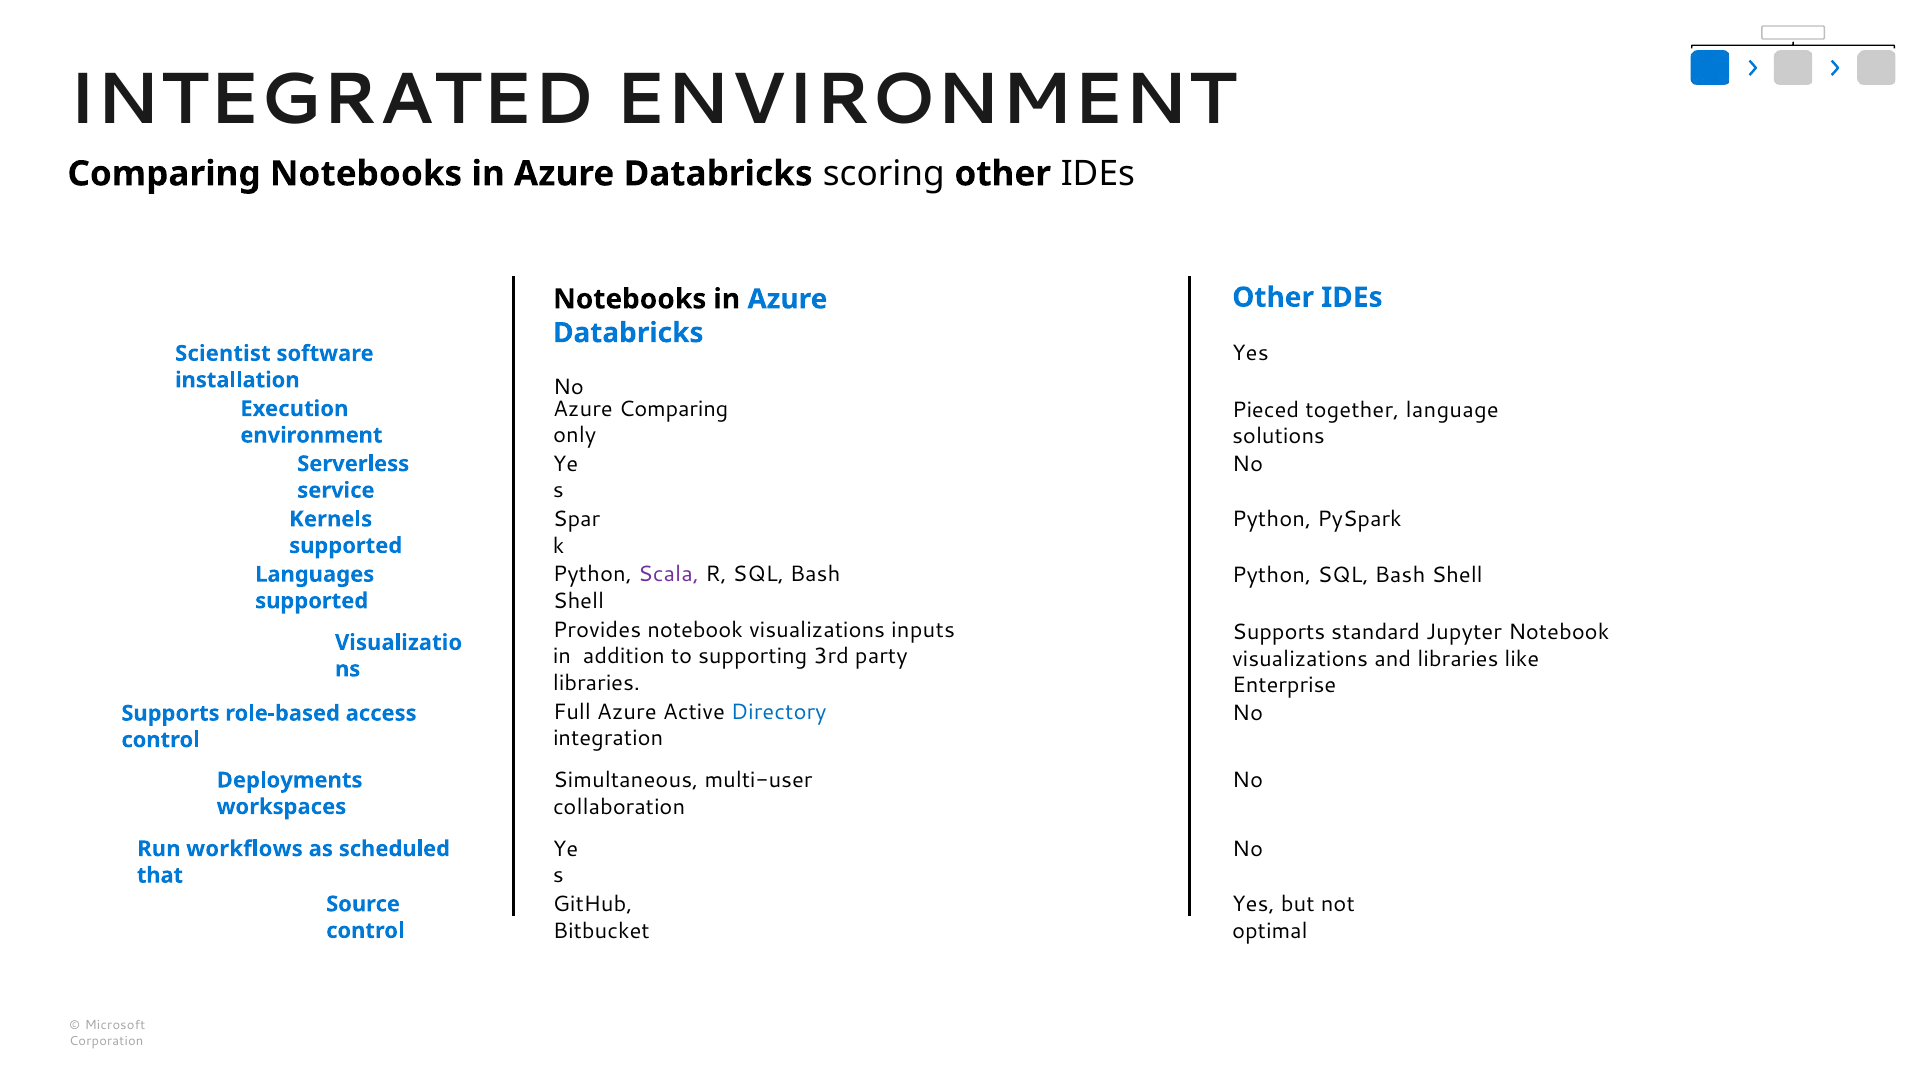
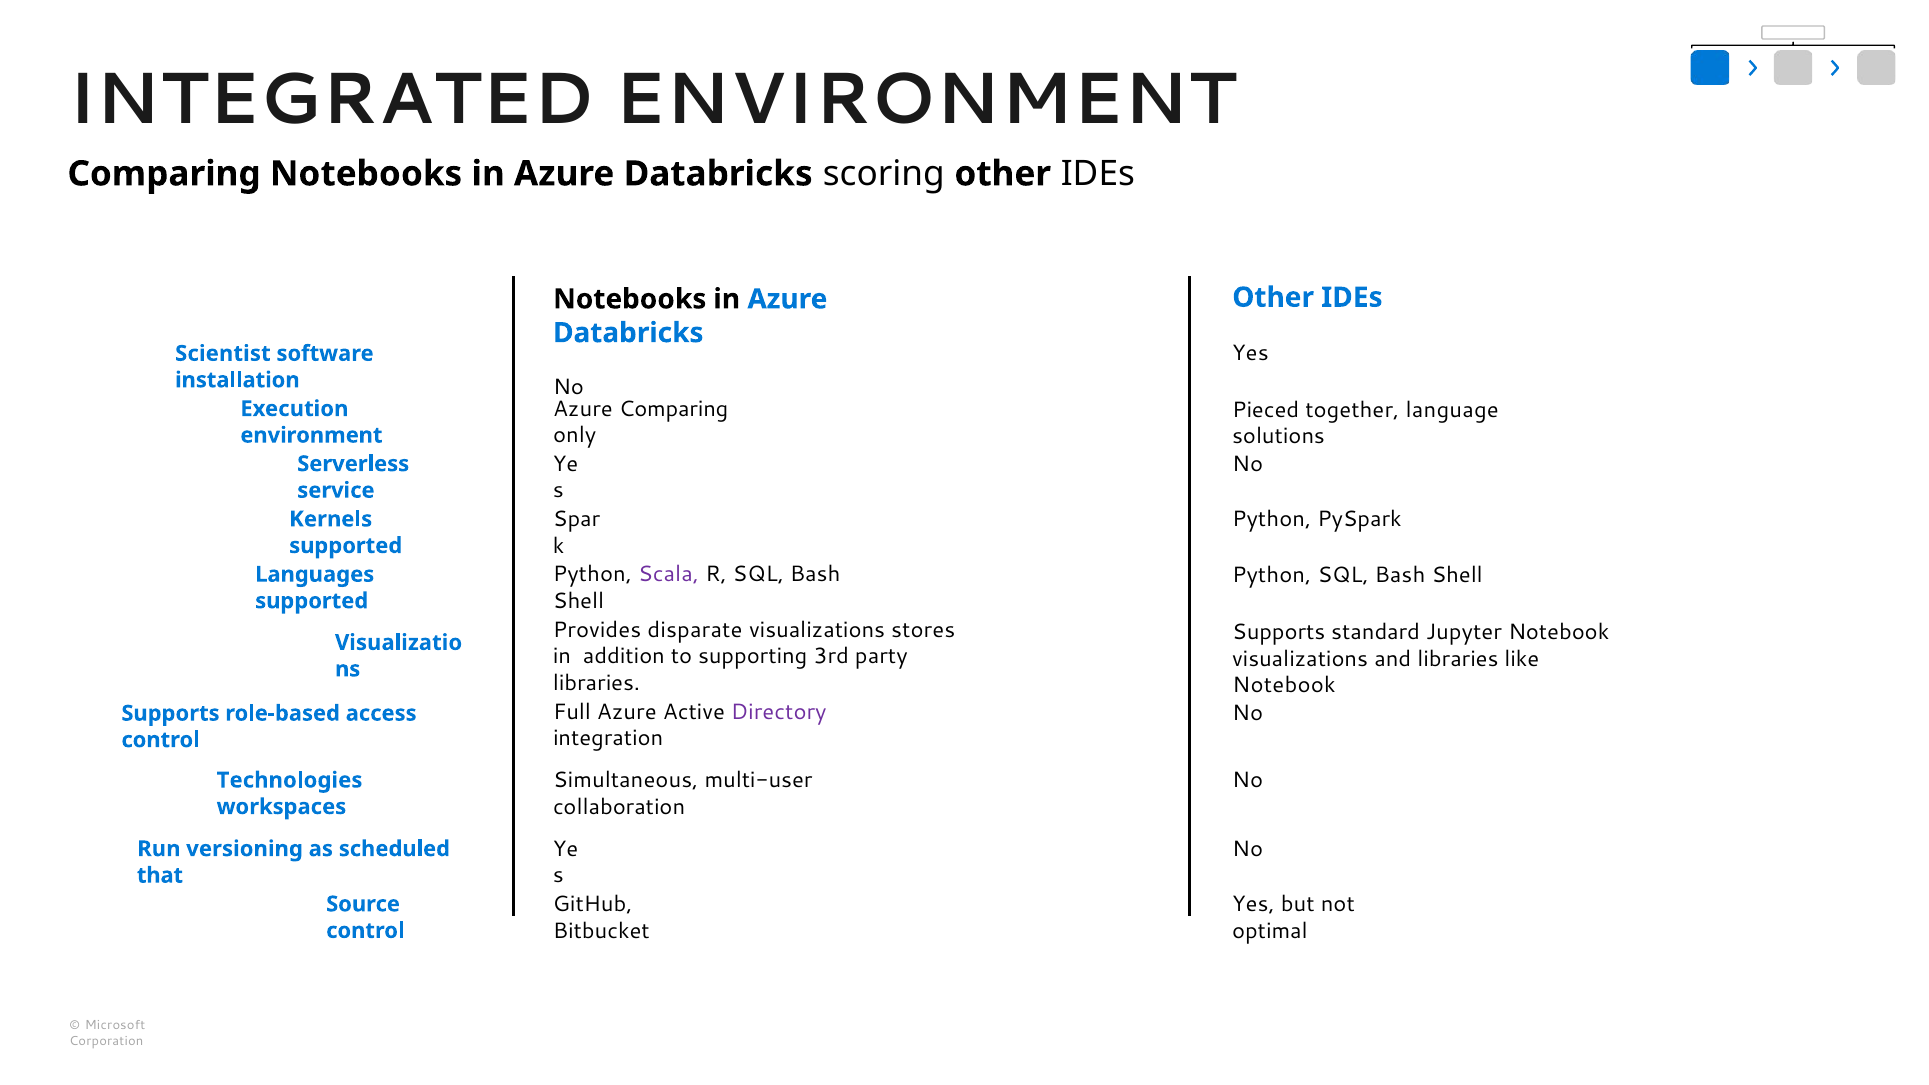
Provides notebook: notebook -> disparate (695, 630)
inputs: inputs -> stores (923, 630)
Enterprise: Enterprise -> Notebook (1284, 685)
Directory colour: blue -> purple (779, 712)
Deployments: Deployments -> Technologies (290, 780)
workflows: workflows -> versioning (245, 849)
